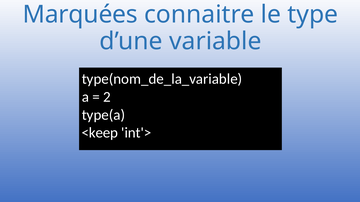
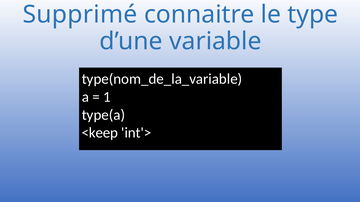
Marquées: Marquées -> Supprimé (80, 15)
2: 2 -> 1 (107, 97)
